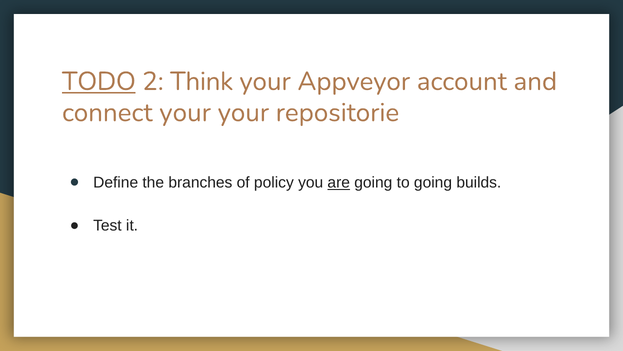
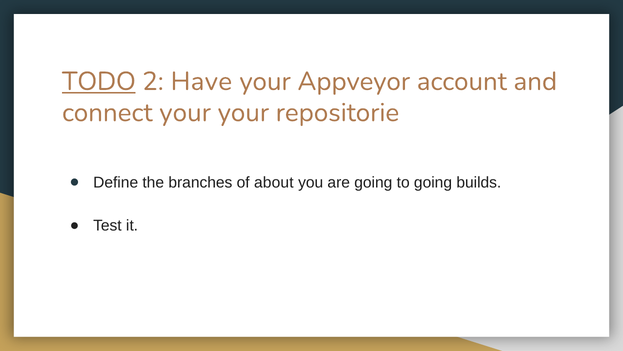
Think: Think -> Have (201, 81)
policy: policy -> about (274, 182)
are underline: present -> none (339, 182)
